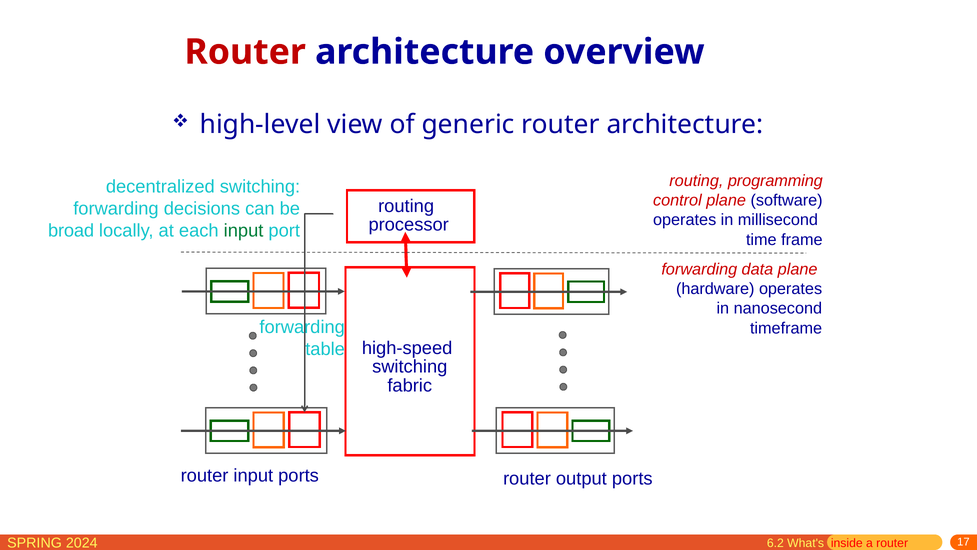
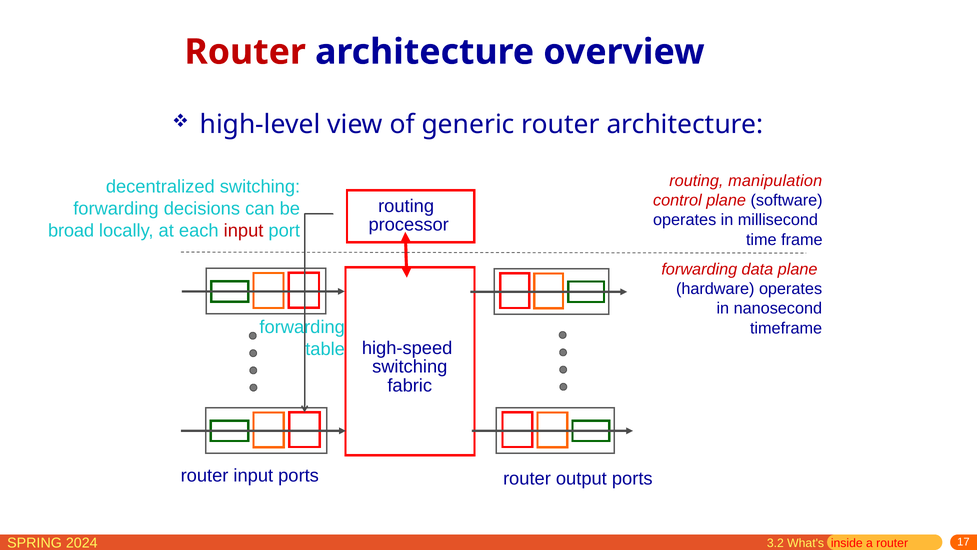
programming: programming -> manipulation (775, 181)
input colour: green -> red (244, 231)
6.2: 6.2 -> 3.2 (775, 543)
